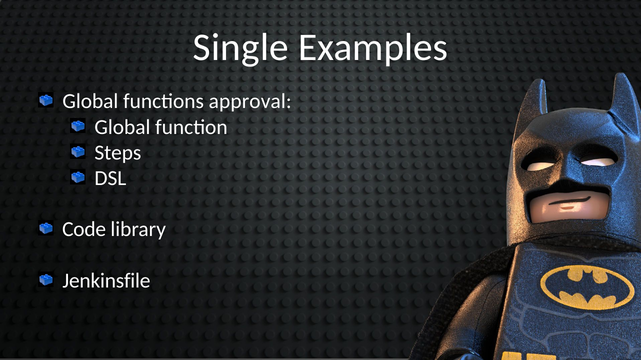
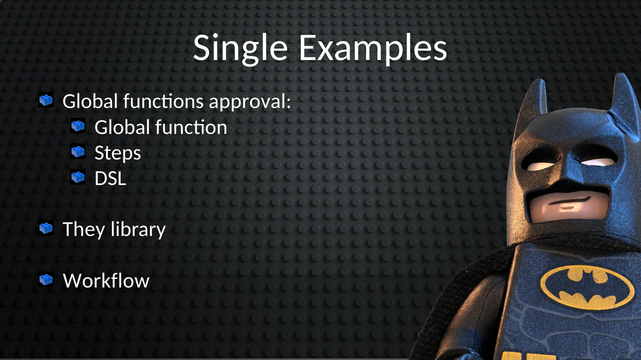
Code: Code -> They (84, 230)
Jenkinsfile: Jenkinsfile -> Workflow (106, 281)
